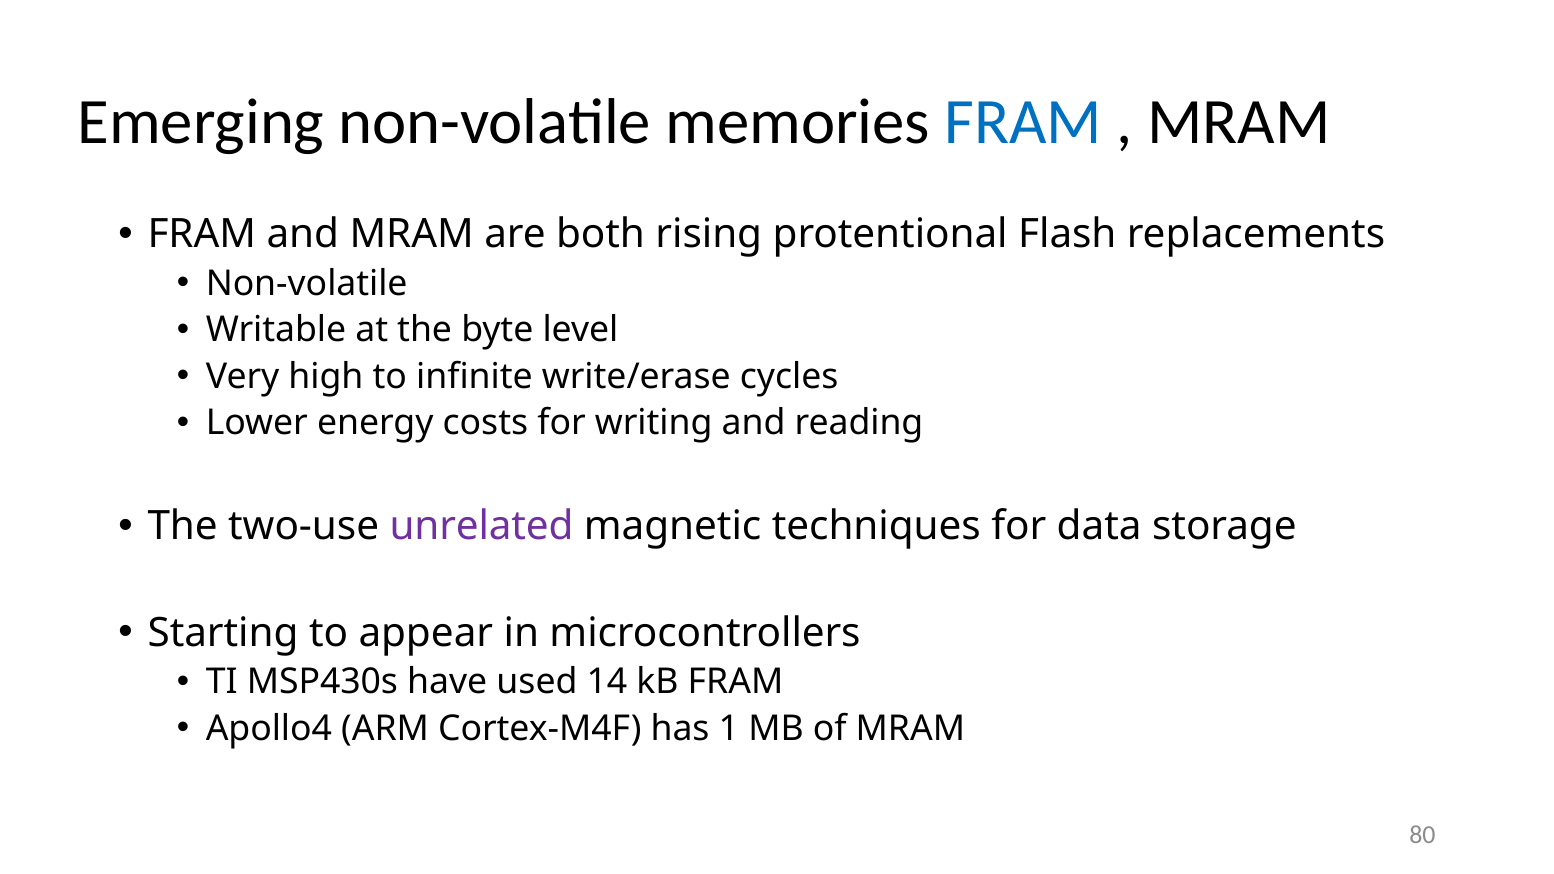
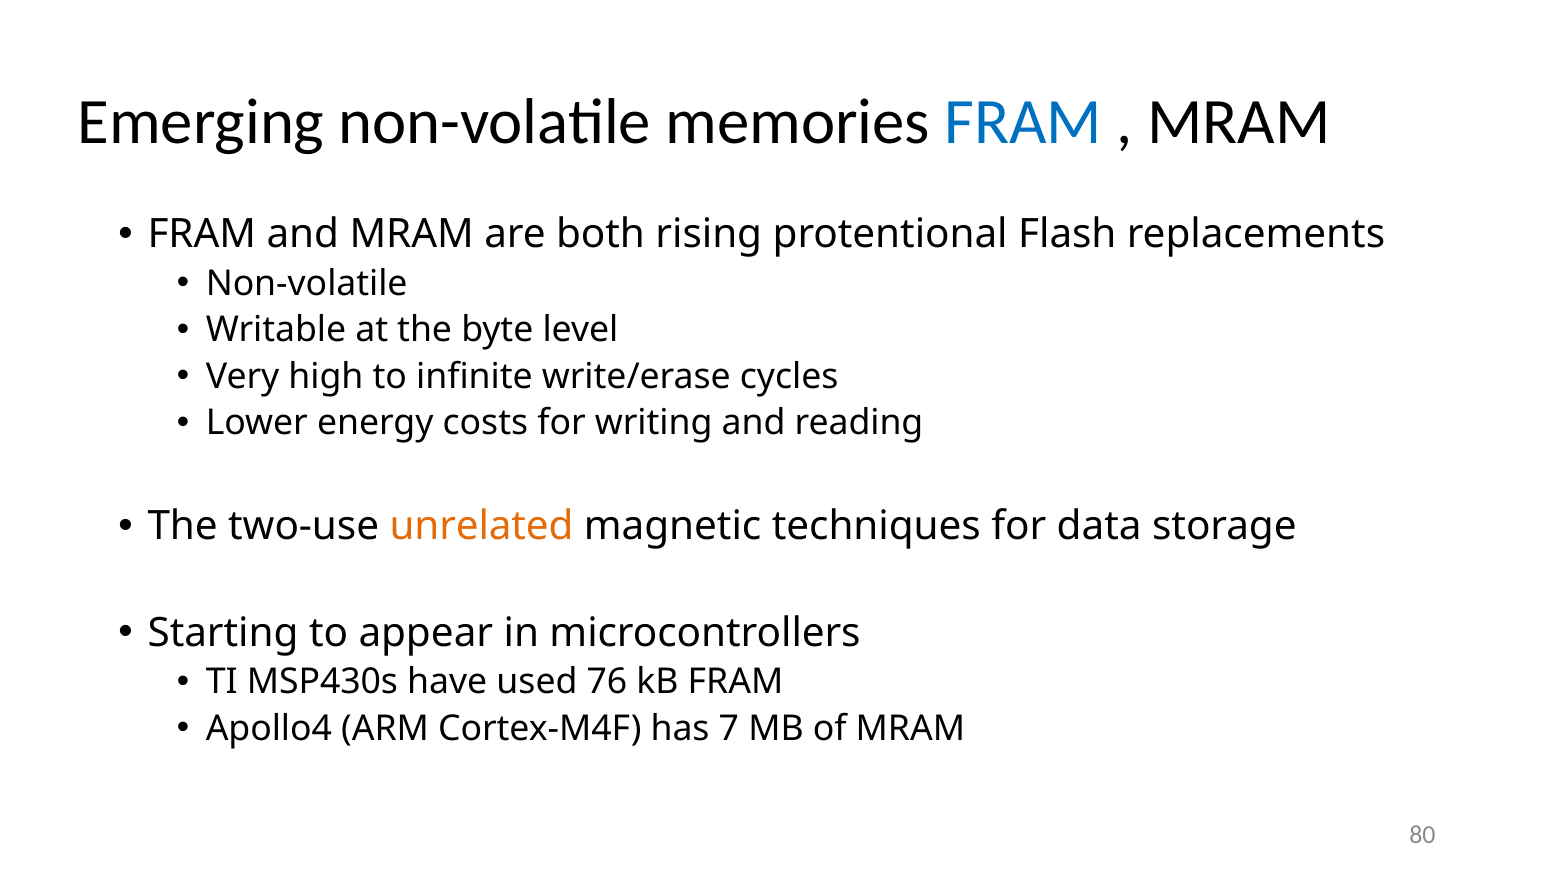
unrelated colour: purple -> orange (482, 527)
14: 14 -> 76 (607, 682)
1: 1 -> 7 (729, 729)
